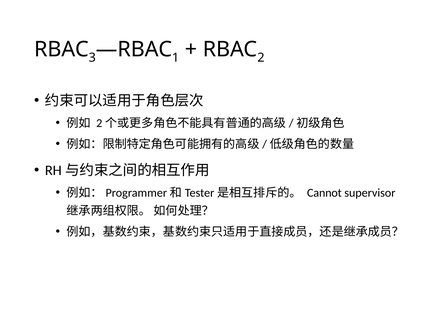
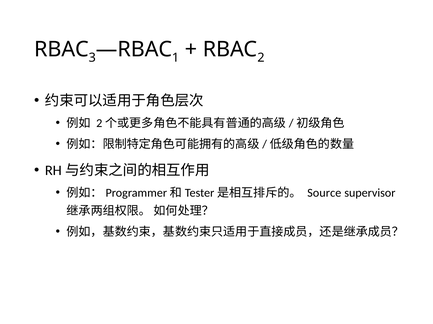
Cannot: Cannot -> Source (324, 193)
